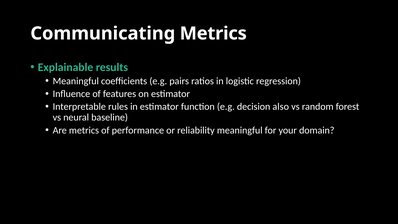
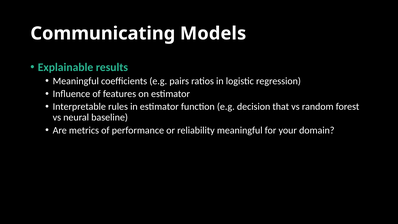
Communicating Metrics: Metrics -> Models (213, 33)
also: also -> that (281, 107)
